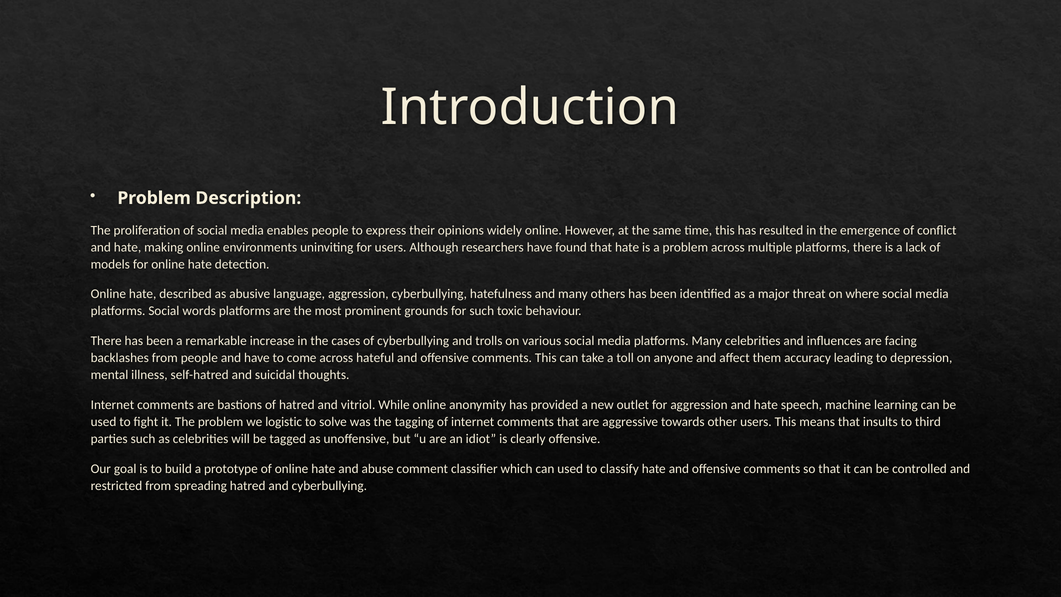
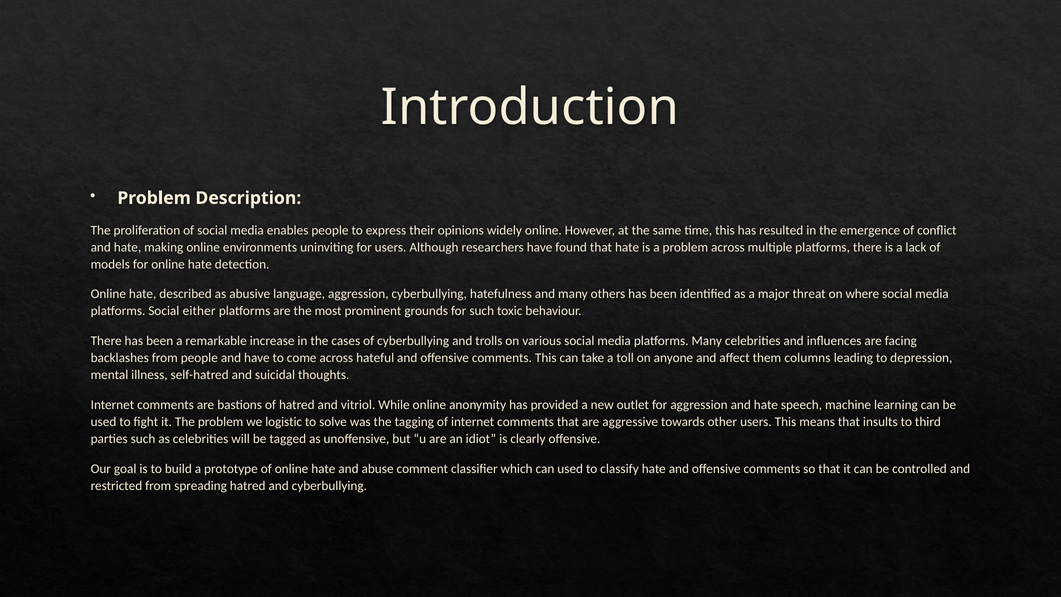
words: words -> either (199, 311)
accuracy: accuracy -> columns (807, 358)
